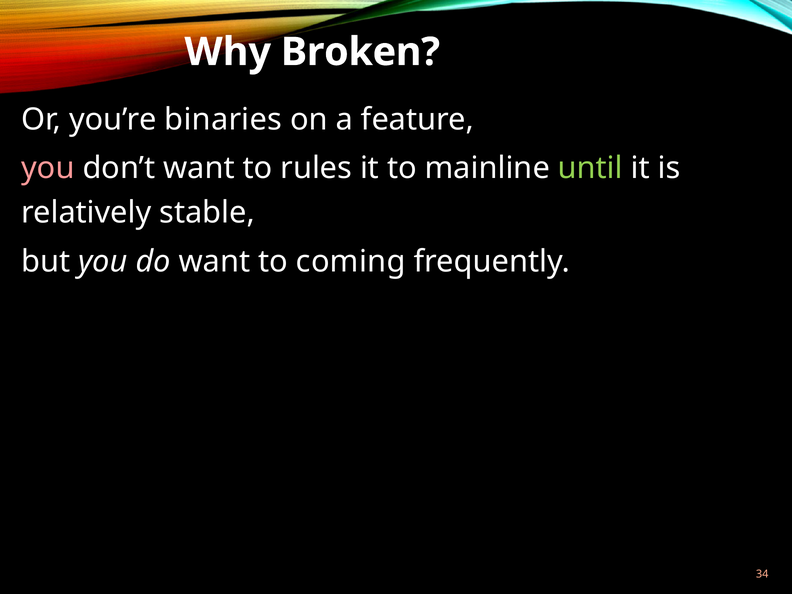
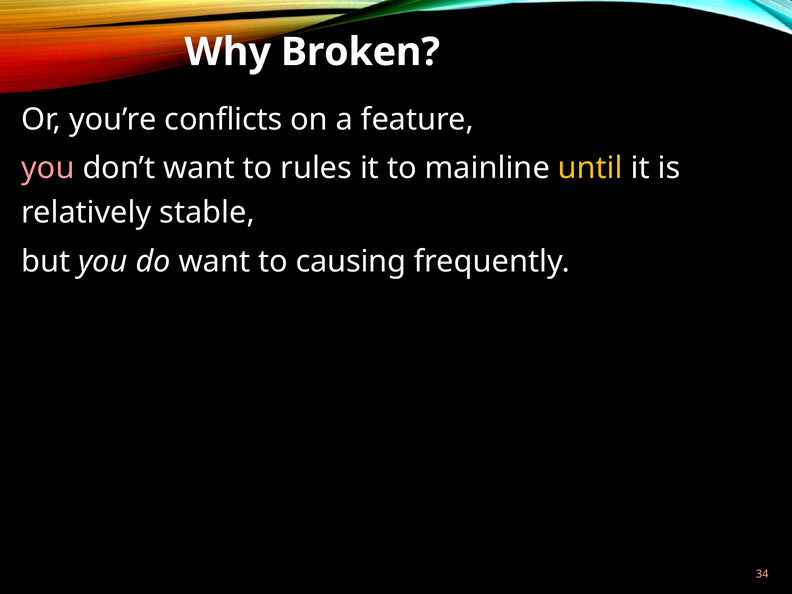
binaries: binaries -> conflicts (223, 119)
until colour: light green -> yellow (590, 168)
coming: coming -> causing (351, 261)
